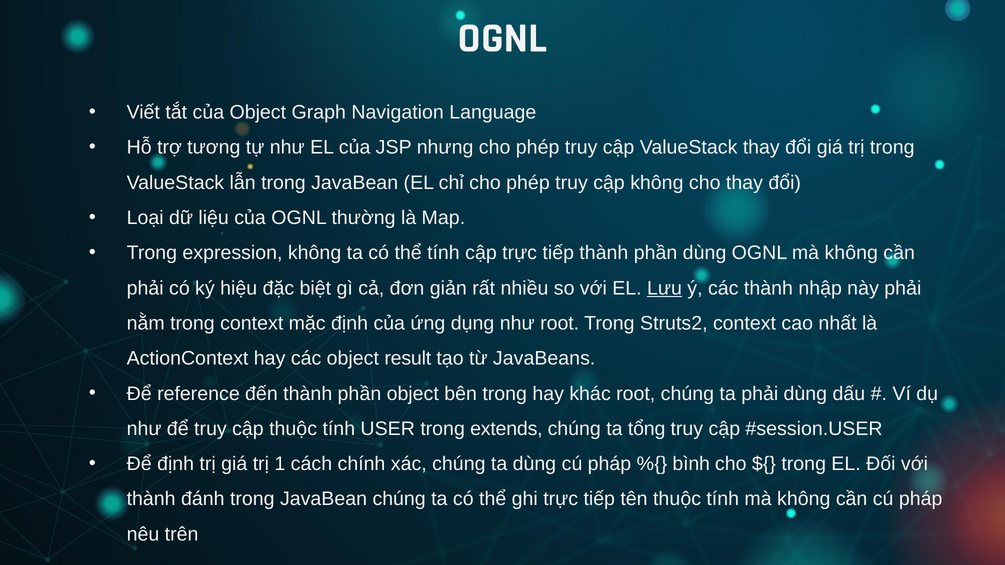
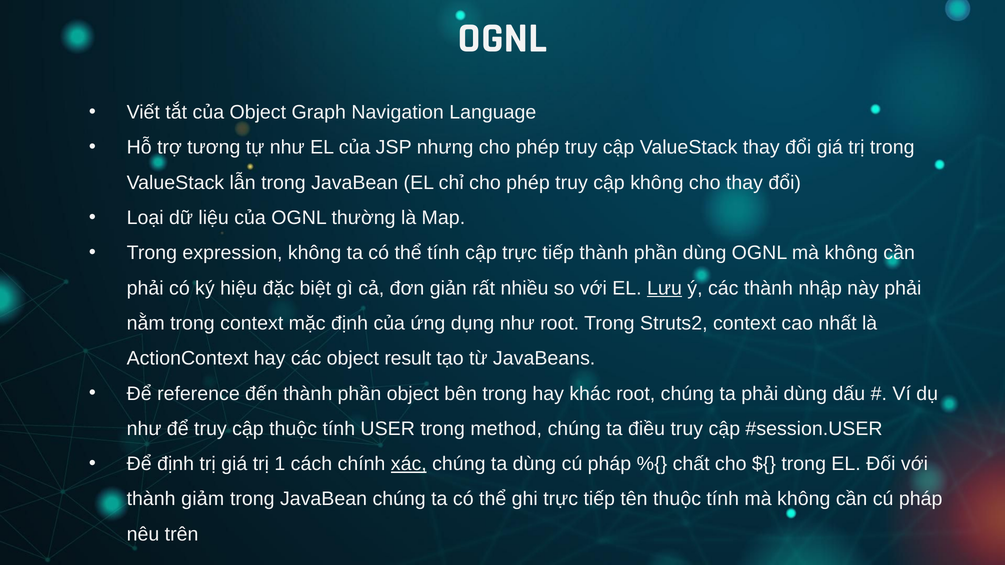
extends: extends -> method (506, 429)
tổng: tổng -> điều (647, 429)
xác underline: none -> present (409, 464)
bình: bình -> chất (691, 464)
đánh: đánh -> giảm (203, 499)
